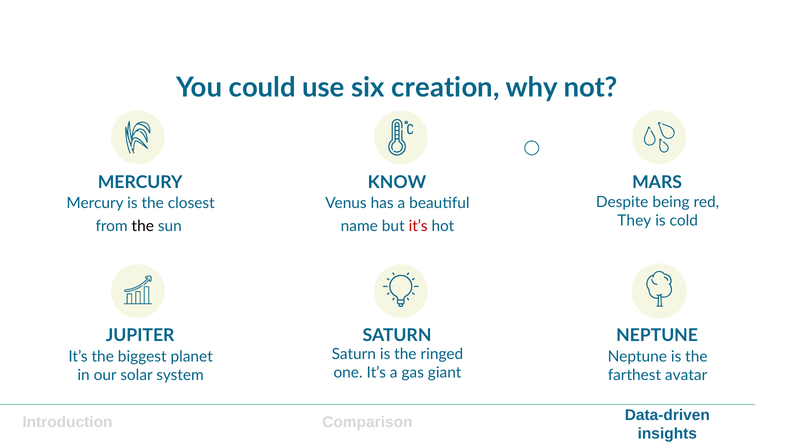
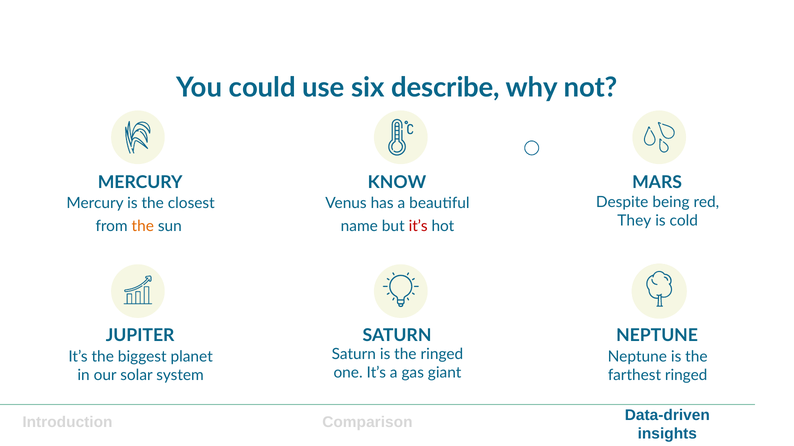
creation: creation -> describe (446, 88)
the colour: black -> orange (143, 226)
farthest avatar: avatar -> ringed (686, 375)
